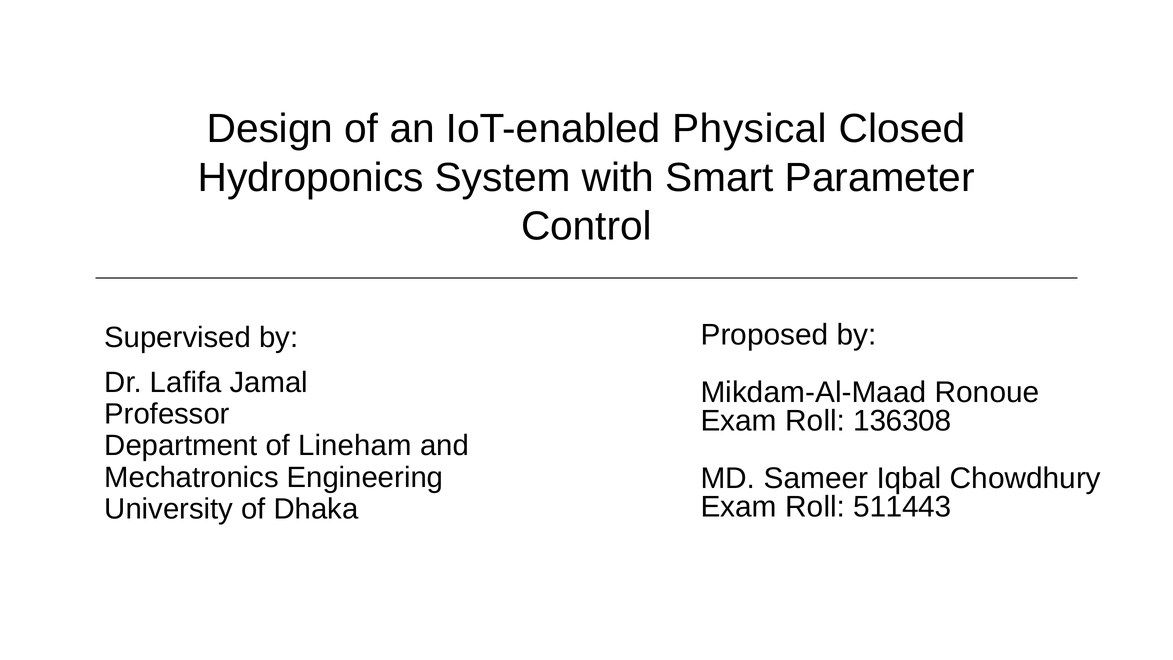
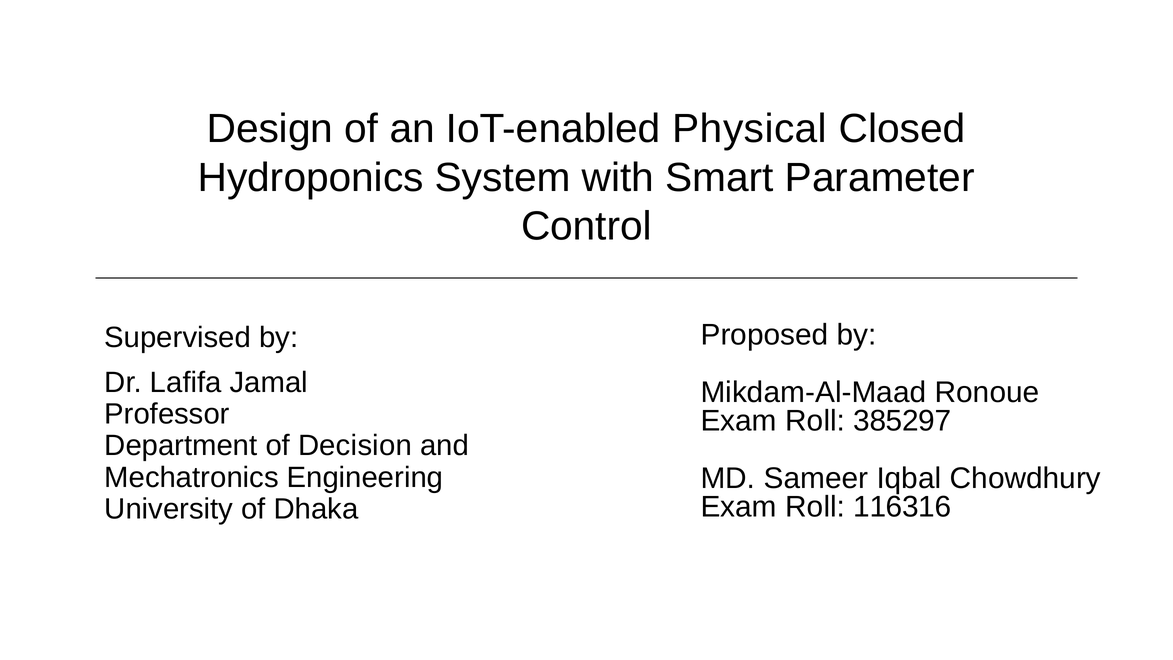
136308: 136308 -> 385297 (902, 421)
Lineham: Lineham -> Decision (355, 446)
511443: 511443 -> 116316 (902, 507)
